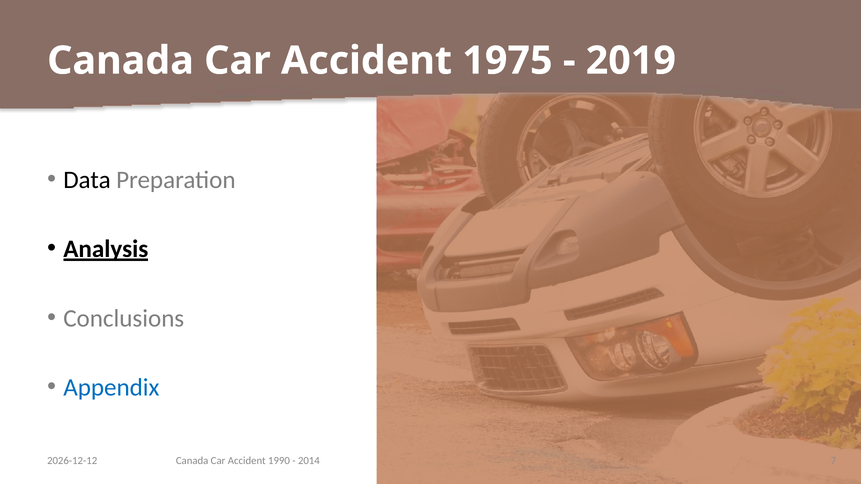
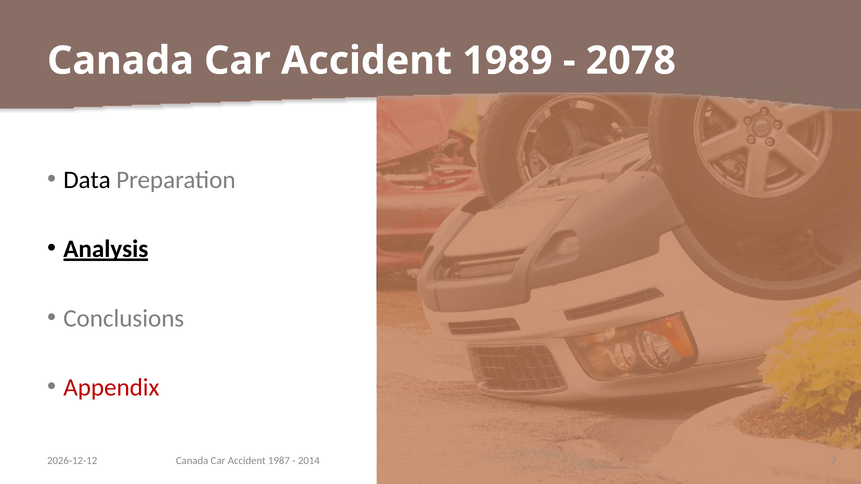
1975: 1975 -> 1989 (507, 61)
2019: 2019 -> 2078 (631, 61)
Appendix colour: blue -> red (111, 388)
1990: 1990 -> 1987 (279, 461)
